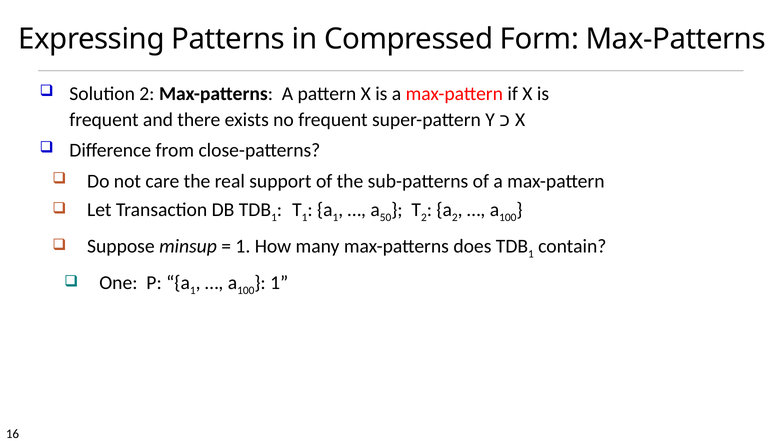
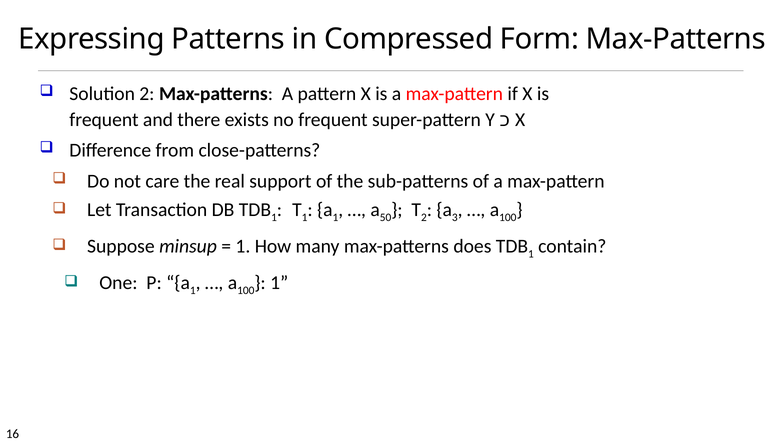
a 2: 2 -> 3 (455, 217)
